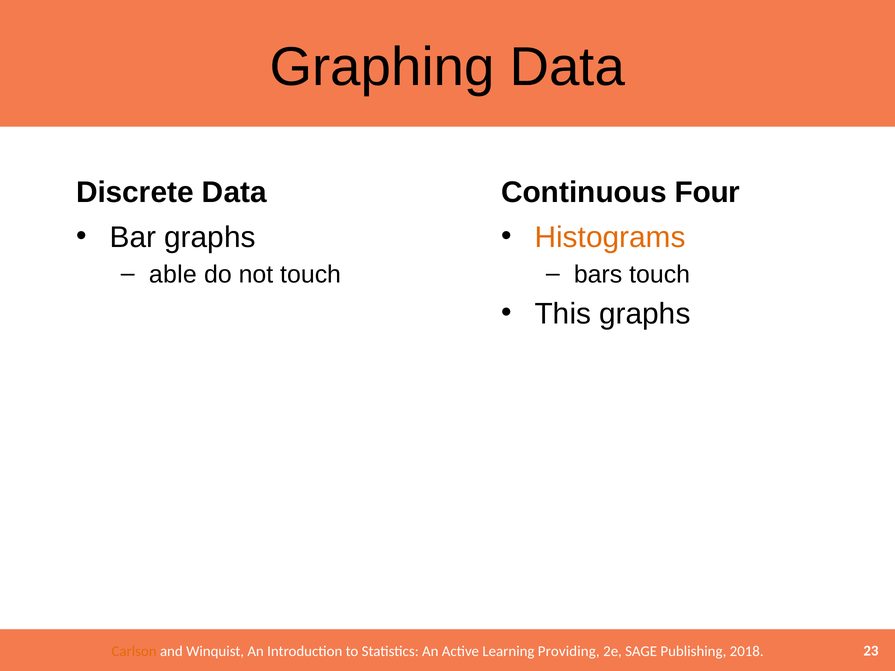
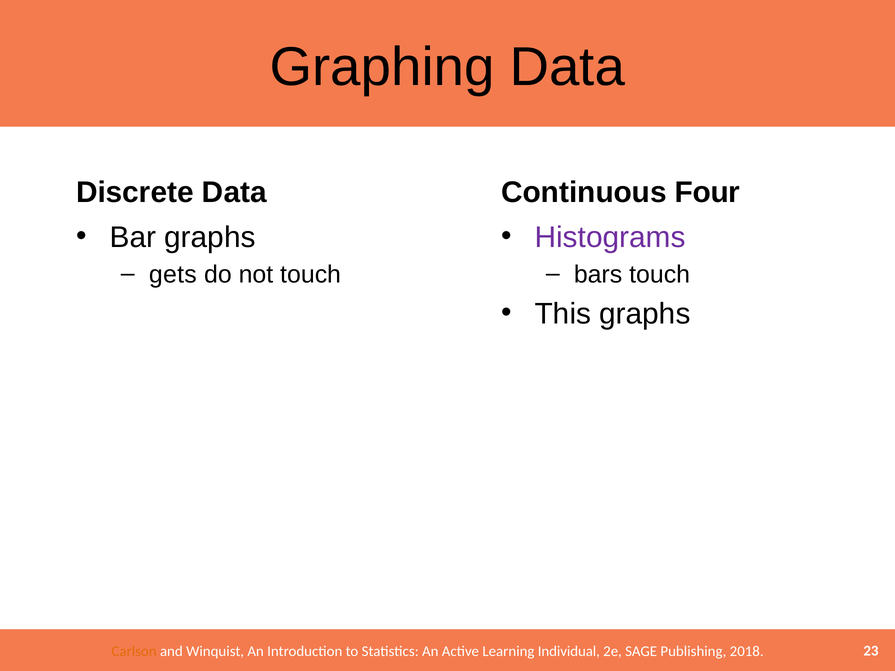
Histograms colour: orange -> purple (610, 237)
able: able -> gets (173, 275)
Providing: Providing -> Individual (569, 652)
